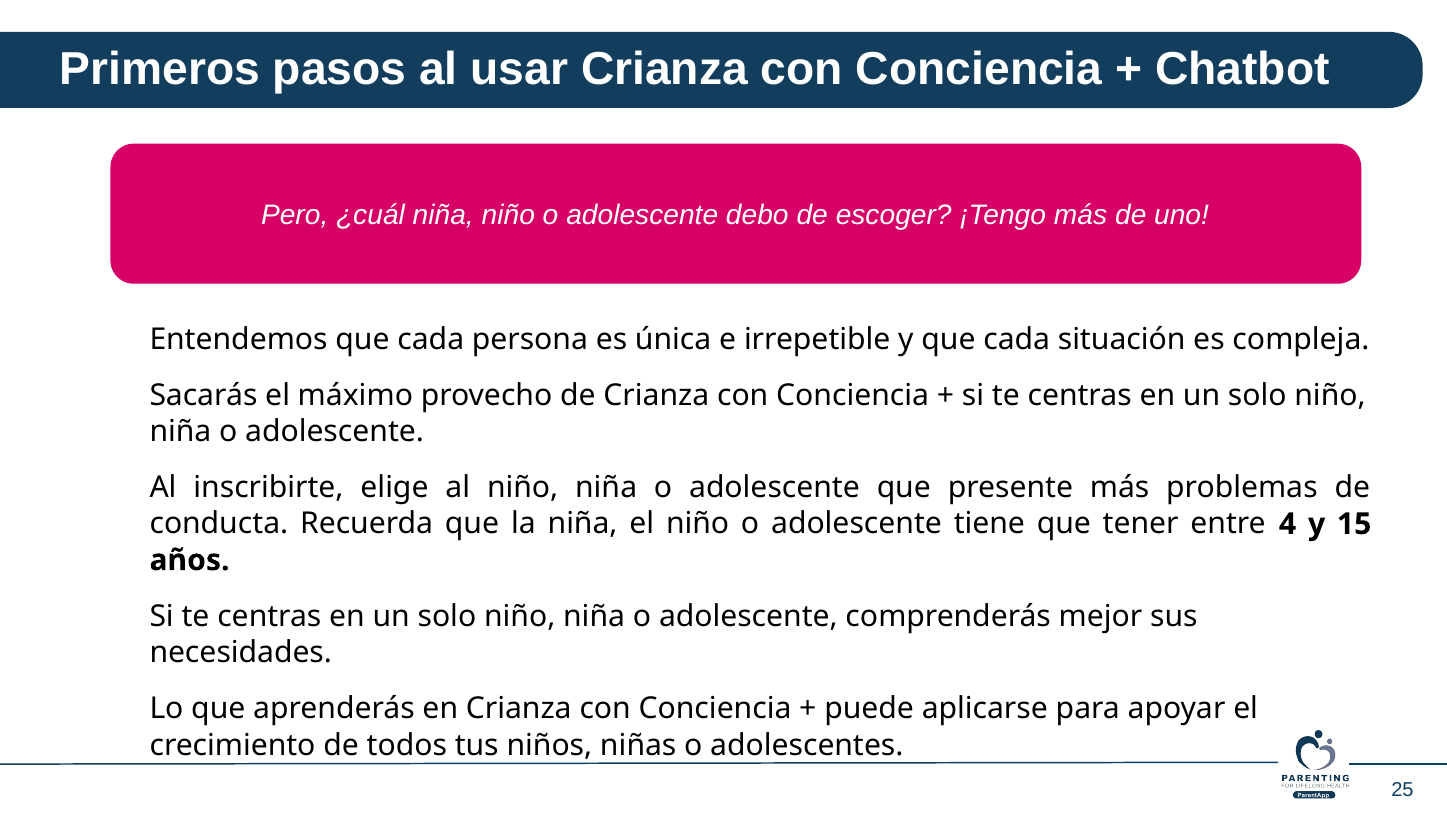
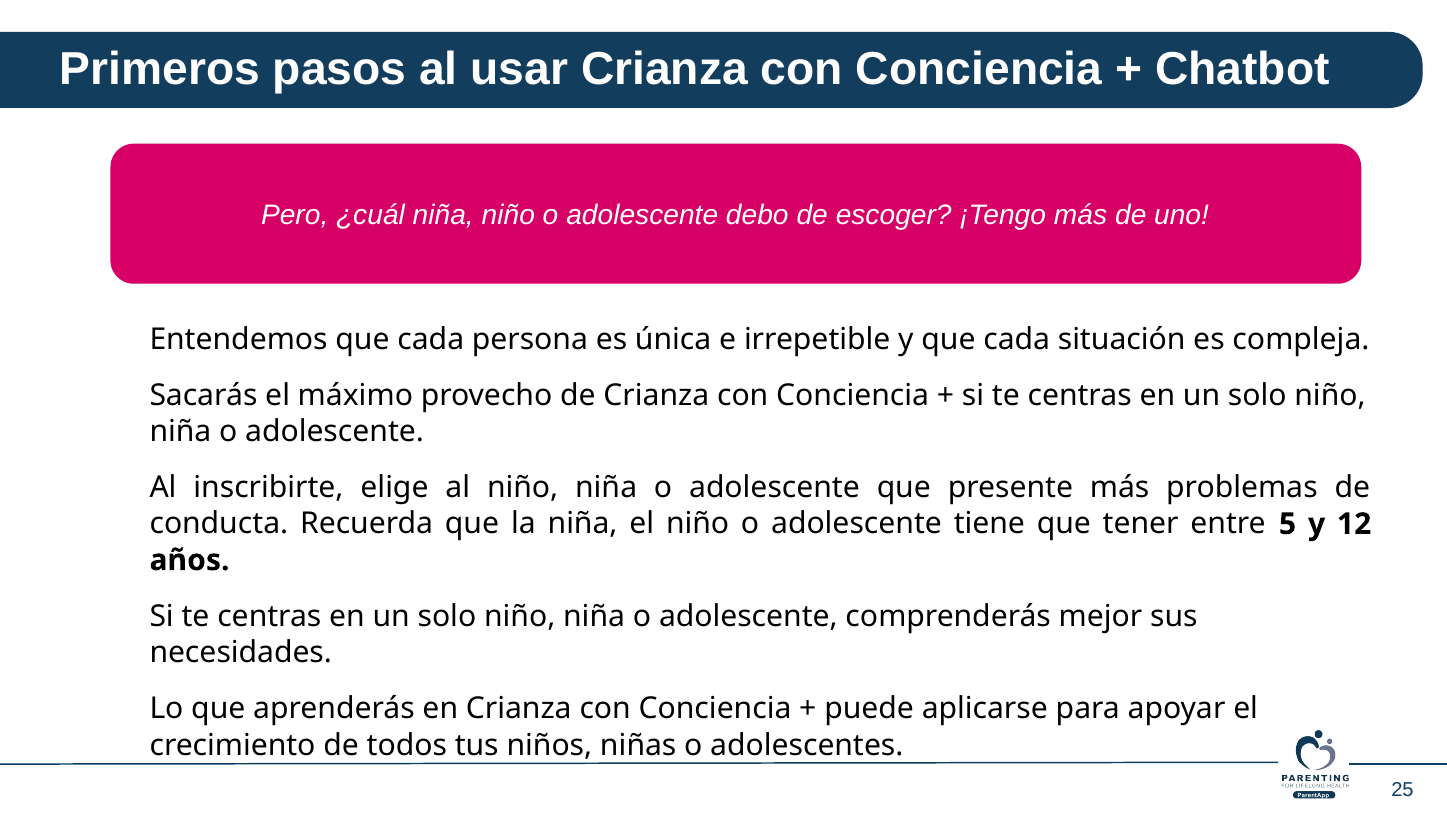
4: 4 -> 5 (1288, 524)
15: 15 -> 12 (1354, 524)
